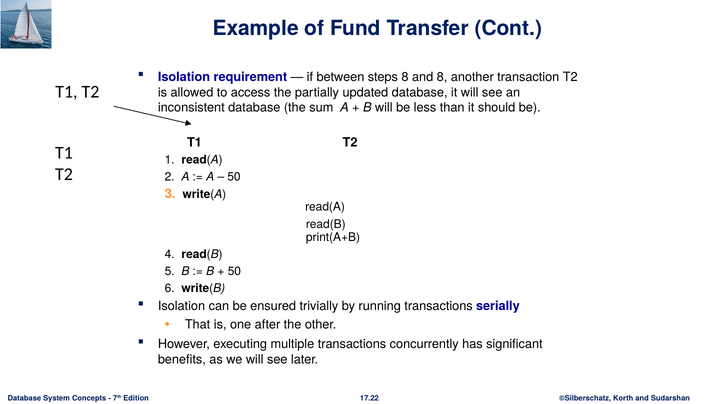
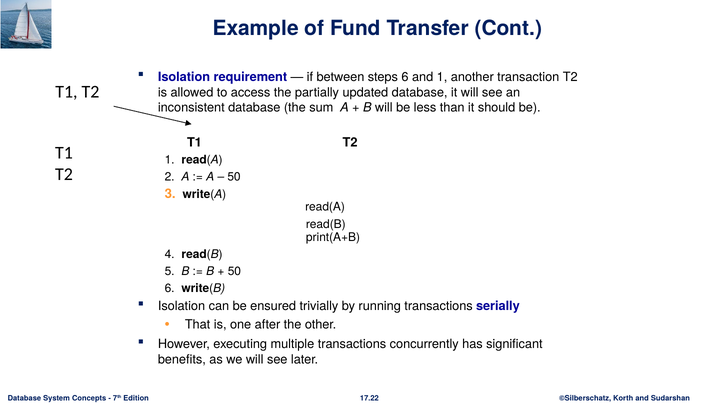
steps 8: 8 -> 6 (405, 77)
and 8: 8 -> 1 (442, 77)
